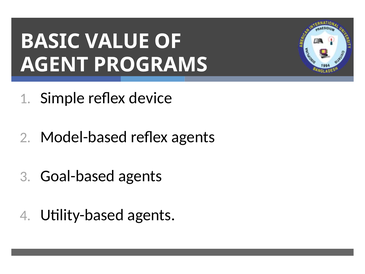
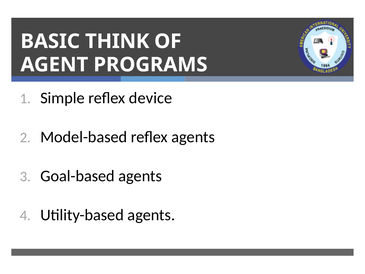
VALUE: VALUE -> THINK (117, 41)
